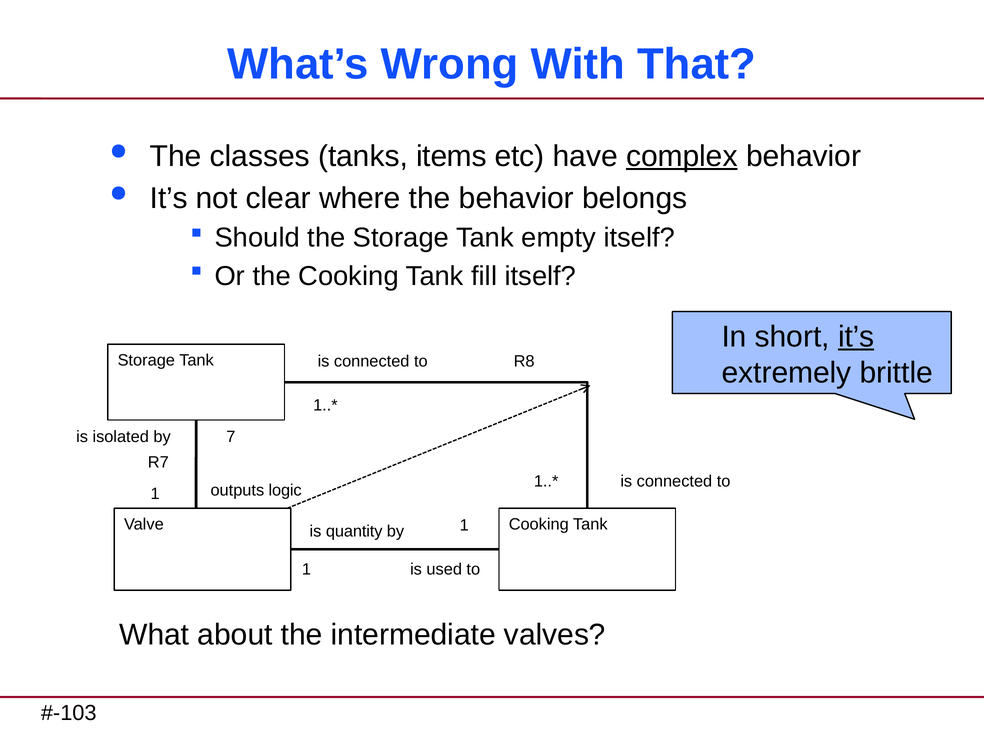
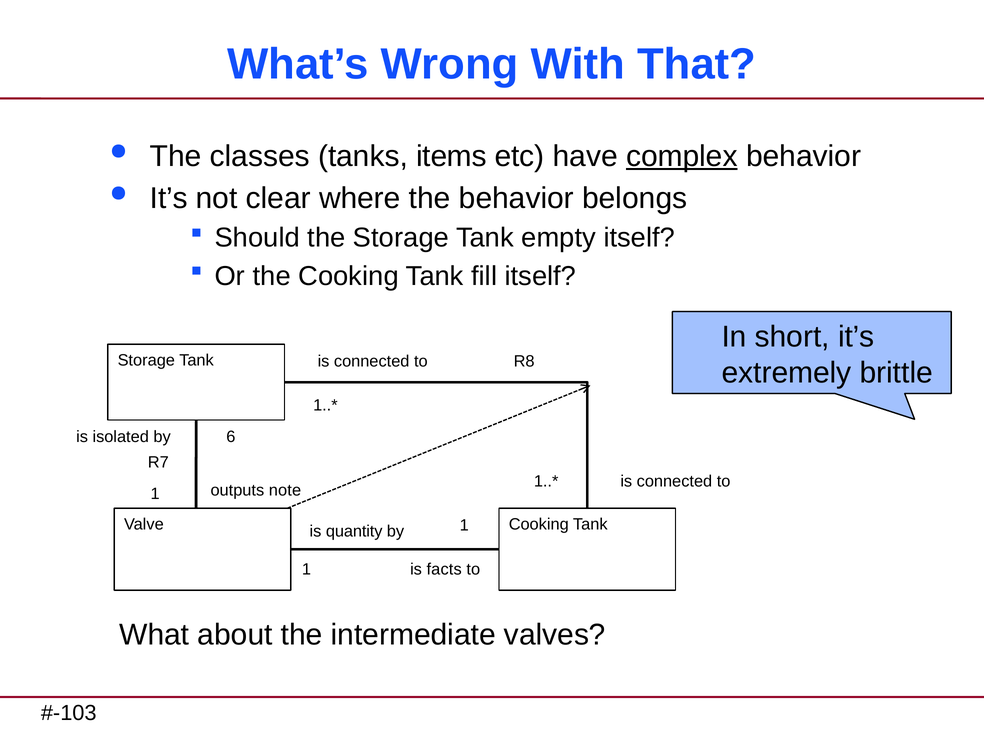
it’s underline: present -> none (856, 337)
7: 7 -> 6 (231, 437)
logic: logic -> note (285, 491)
used: used -> facts (444, 569)
